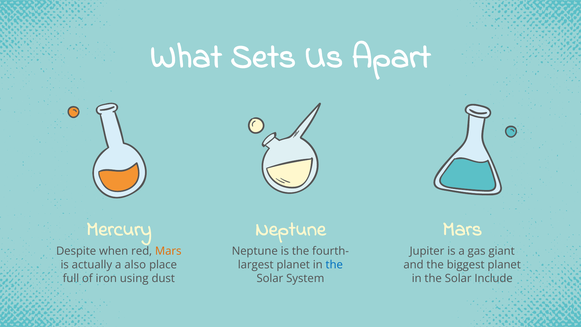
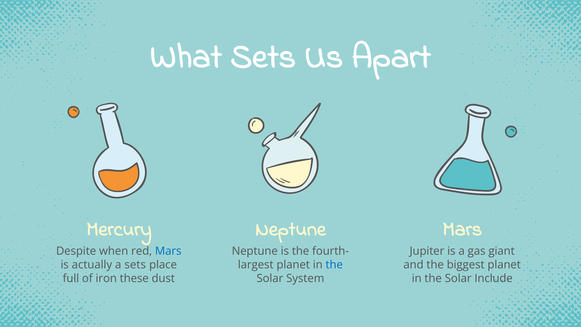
Mars colour: orange -> blue (168, 251)
a also: also -> sets (135, 265)
using: using -> these (134, 278)
